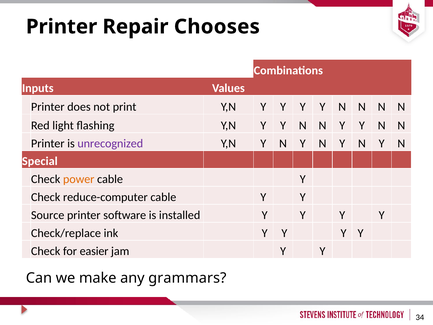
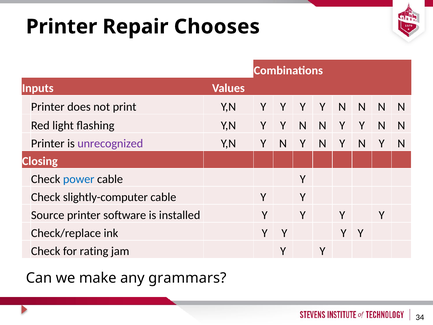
Special: Special -> Closing (40, 161)
power colour: orange -> blue (79, 179)
reduce-computer: reduce-computer -> slightly-computer (105, 197)
easier: easier -> rating (94, 251)
